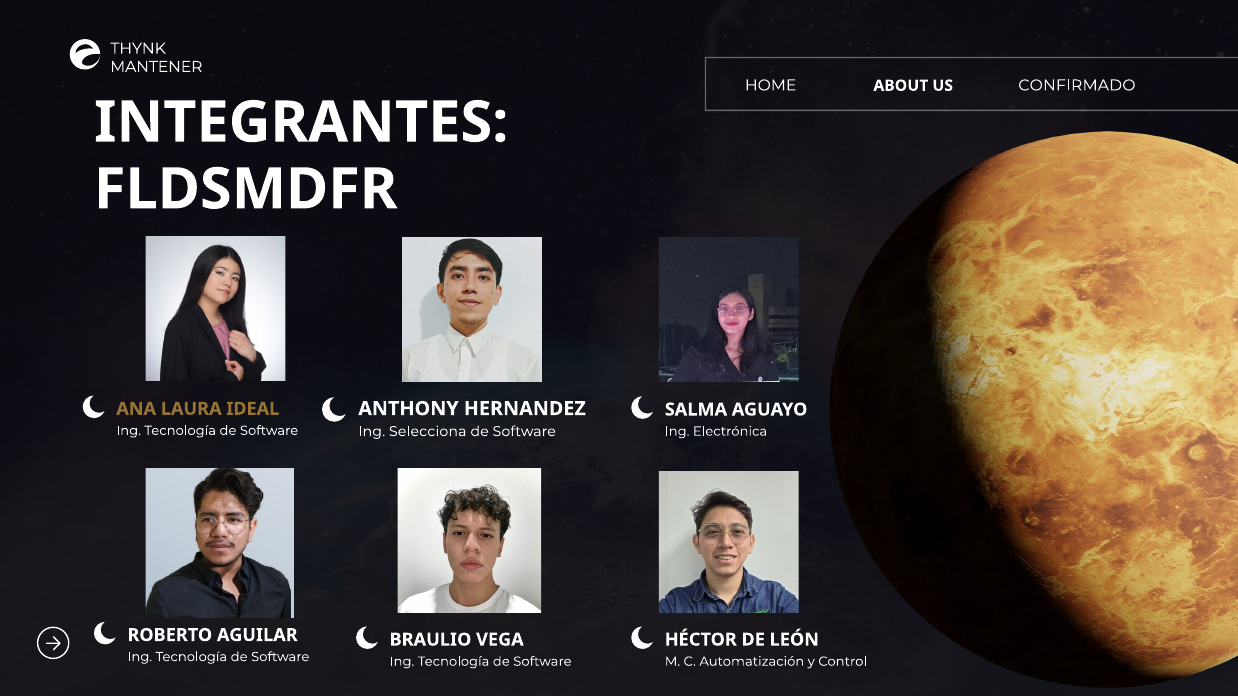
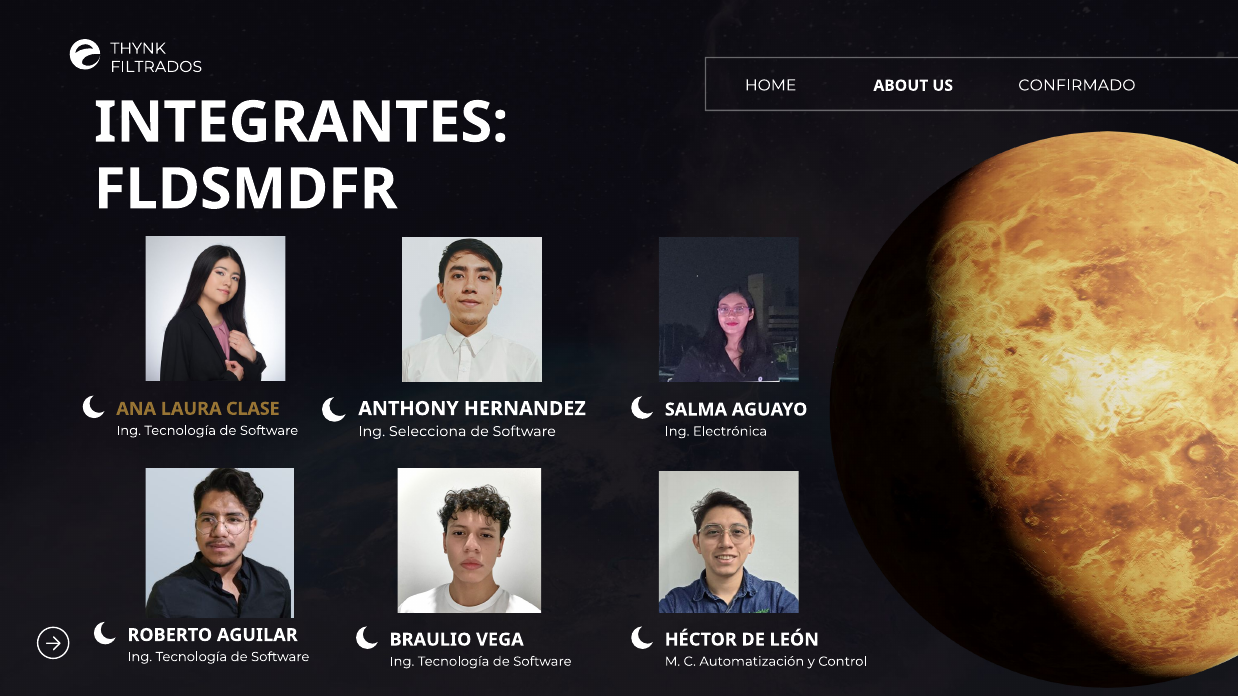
MANTENER: MANTENER -> FILTRADOS (156, 67)
IDEAL: IDEAL -> CLASE (253, 409)
